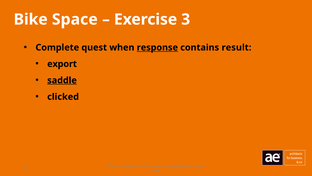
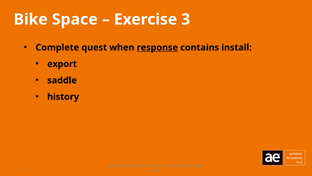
result: result -> install (237, 47)
saddle underline: present -> none (62, 80)
clicked: clicked -> history (63, 97)
